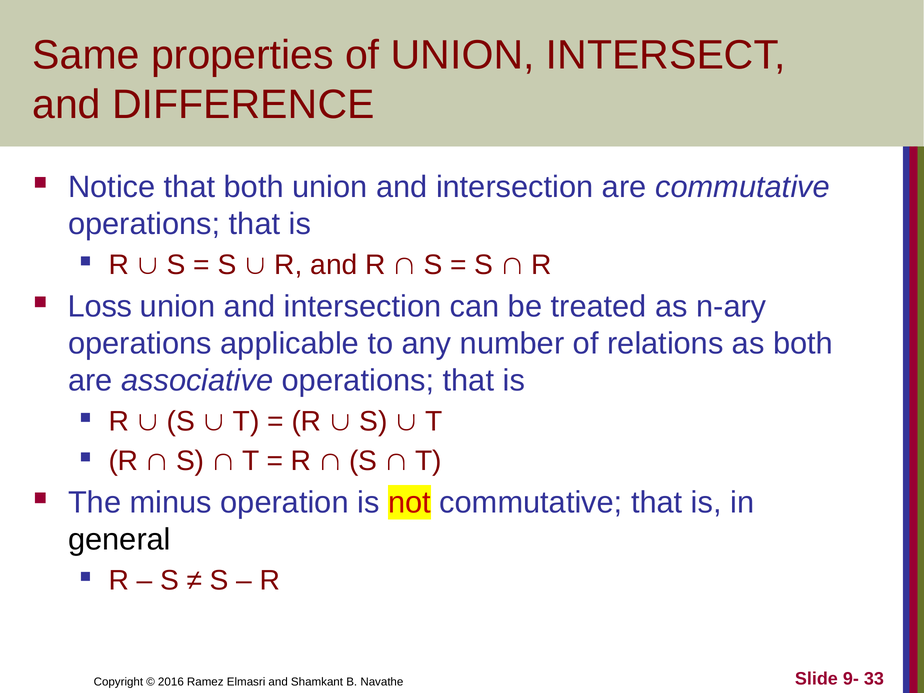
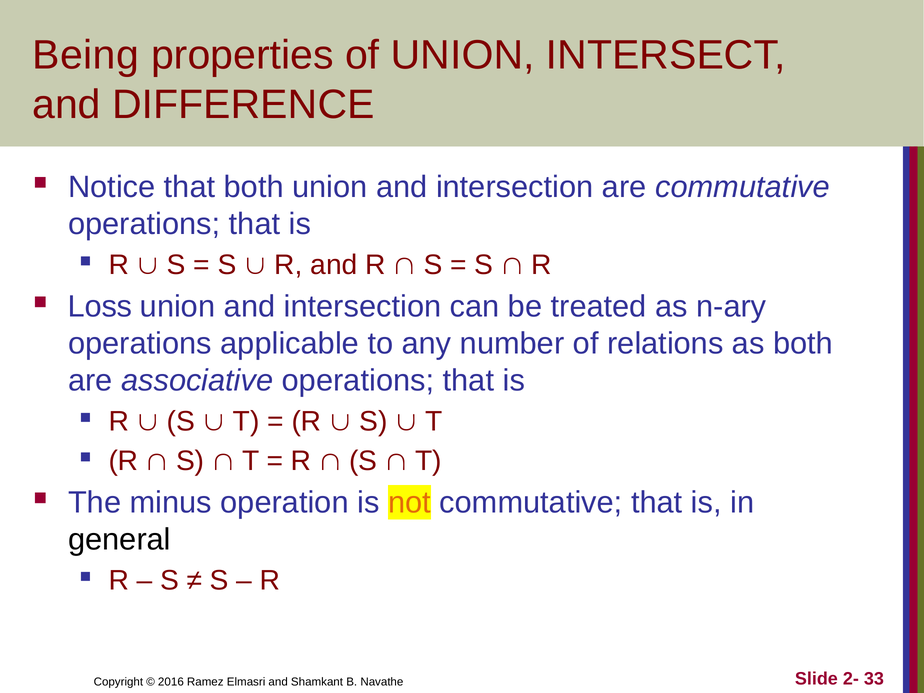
Same: Same -> Being (86, 55)
not colour: red -> orange (410, 503)
9-: 9- -> 2- (851, 679)
